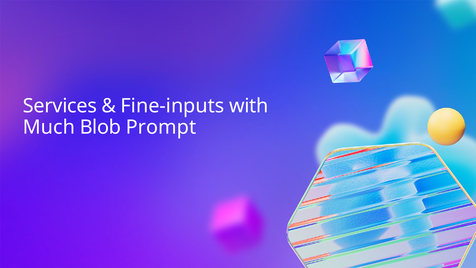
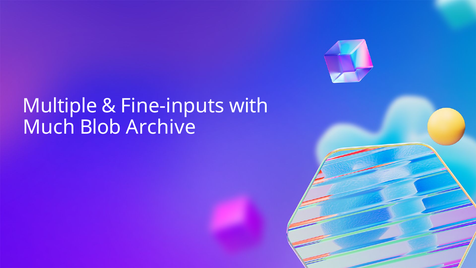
Services: Services -> Multiple (60, 106)
Prompt: Prompt -> Archive (161, 127)
